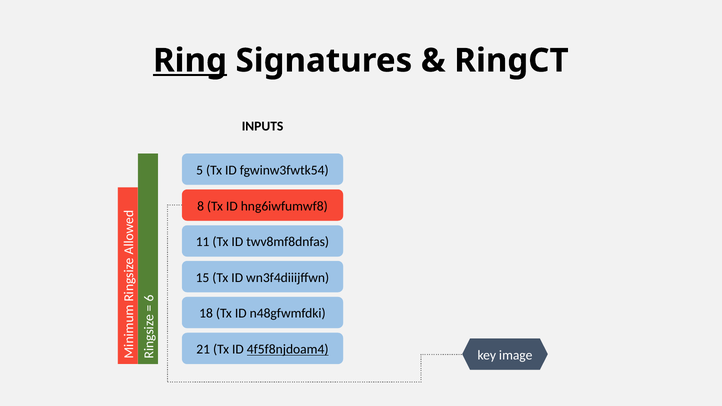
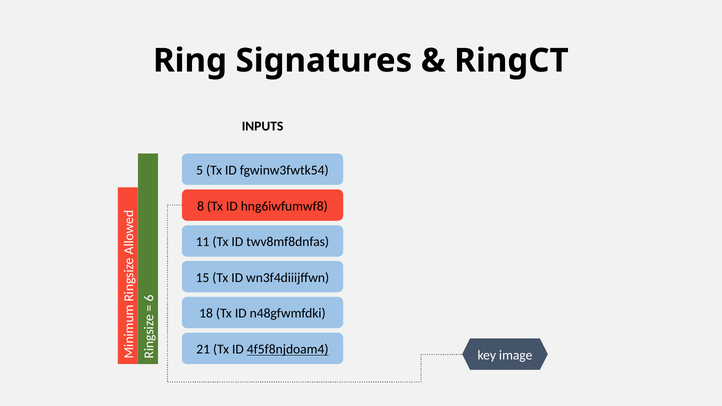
Ring underline: present -> none (190, 61)
